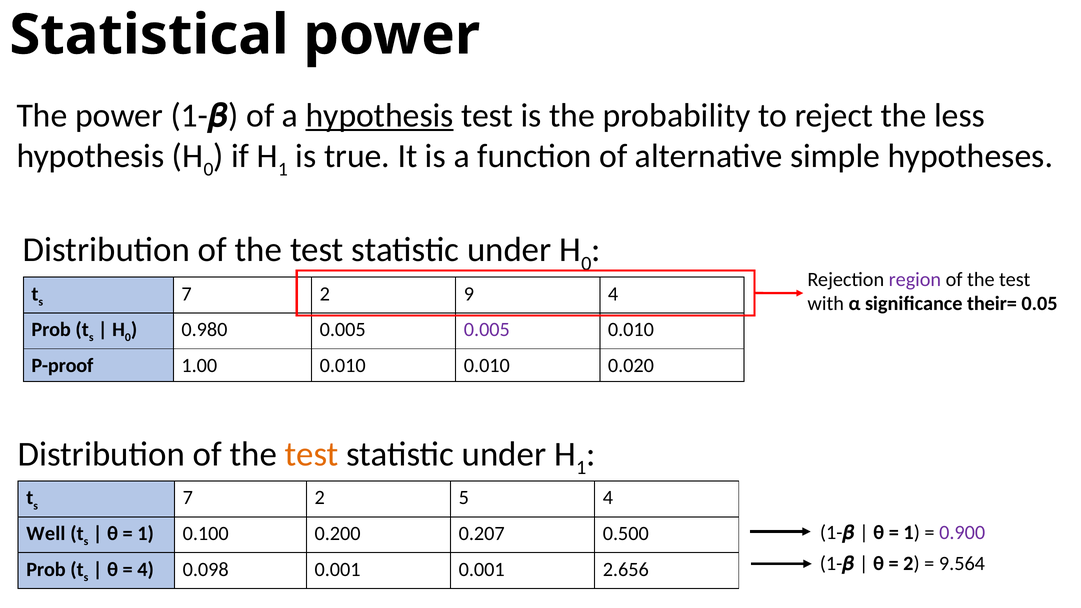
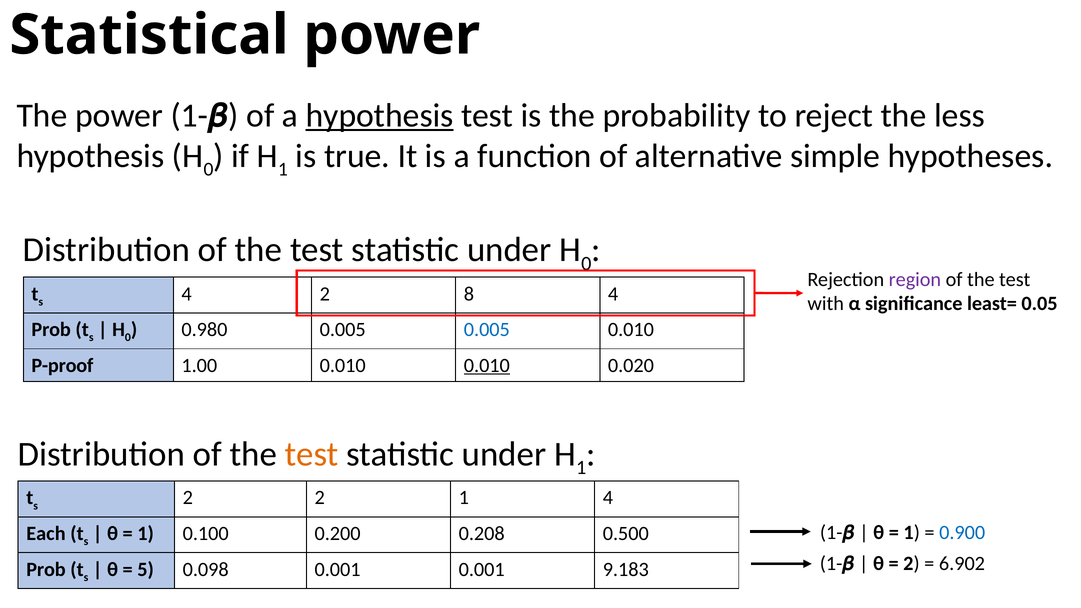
7: 7 -> 4 (187, 294)
9: 9 -> 8 (469, 294)
their=: their= -> least= (992, 304)
0.005 colour: purple -> blue (487, 330)
0.010 underline: none -> present (487, 365)
7: 7 -> 2 (188, 498)
2 5: 5 -> 1 (464, 498)
0.900 colour: purple -> blue (962, 533)
Well: Well -> Each (46, 534)
0.207: 0.207 -> 0.208 (482, 534)
9.564: 9.564 -> 6.902 (962, 564)
4: 4 -> 5 (146, 569)
2.656: 2.656 -> 9.183 (626, 569)
